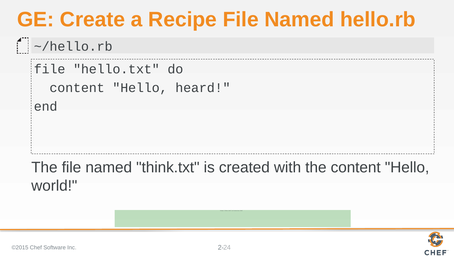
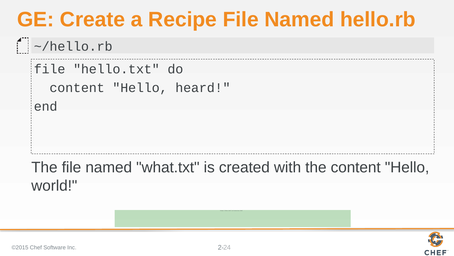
think.txt: think.txt -> what.txt (168, 167)
